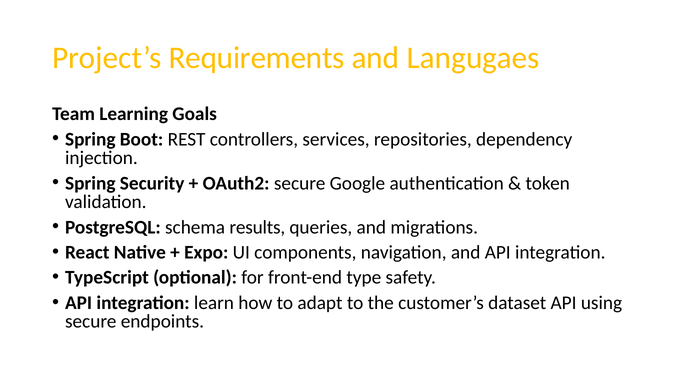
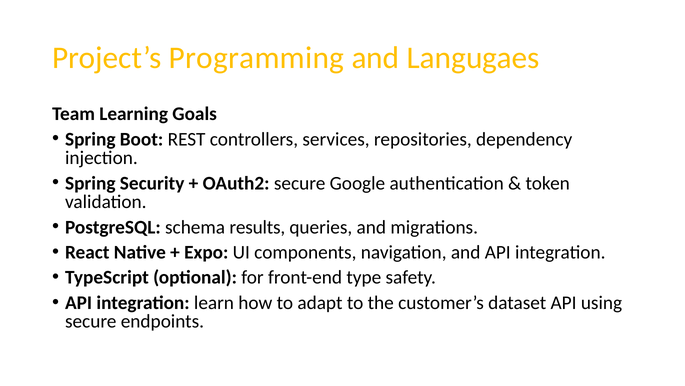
Requirements: Requirements -> Programming (256, 58)
